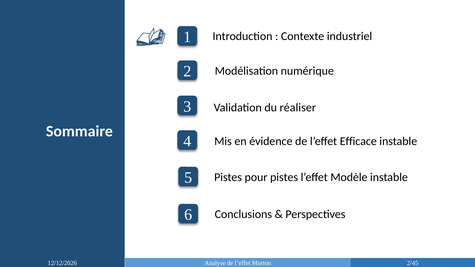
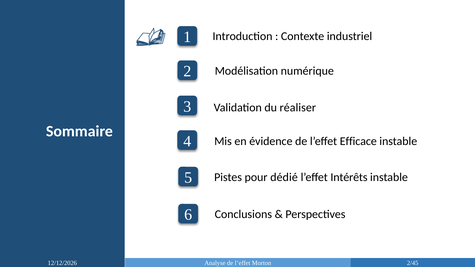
pour pistes: pistes -> dédié (284, 177)
Modèle: Modèle -> Intérêts (349, 177)
